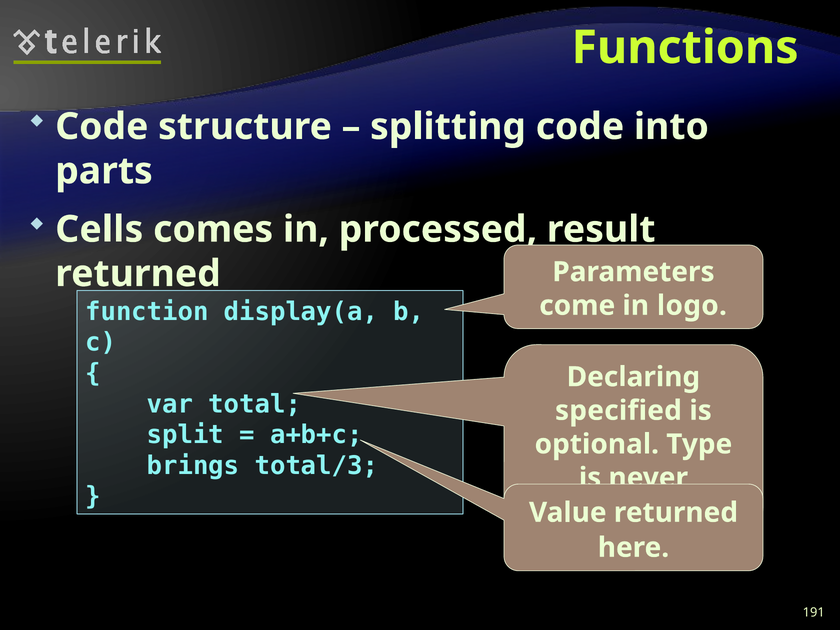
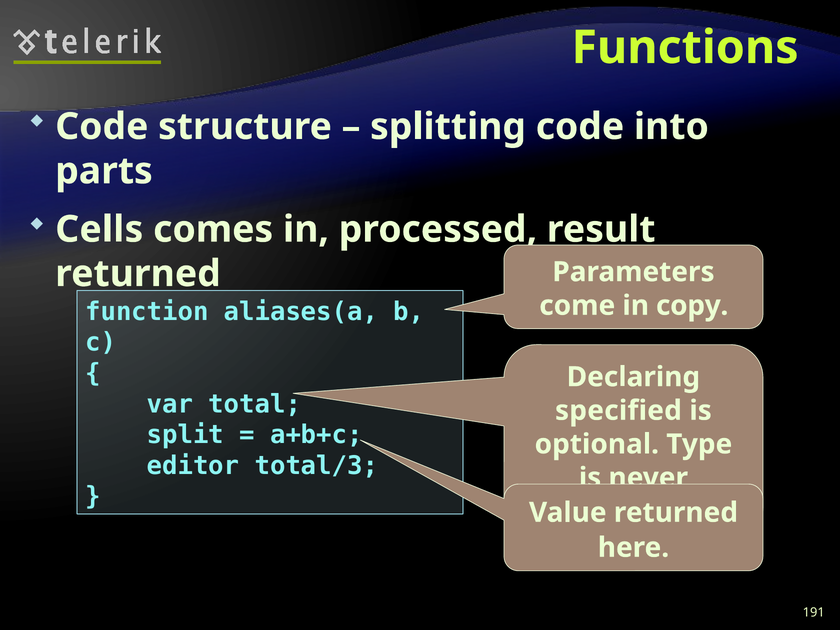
display(a: display(a -> aliases(a (301, 312)
logo: logo -> copy (692, 306)
brings: brings -> editor (193, 466)
